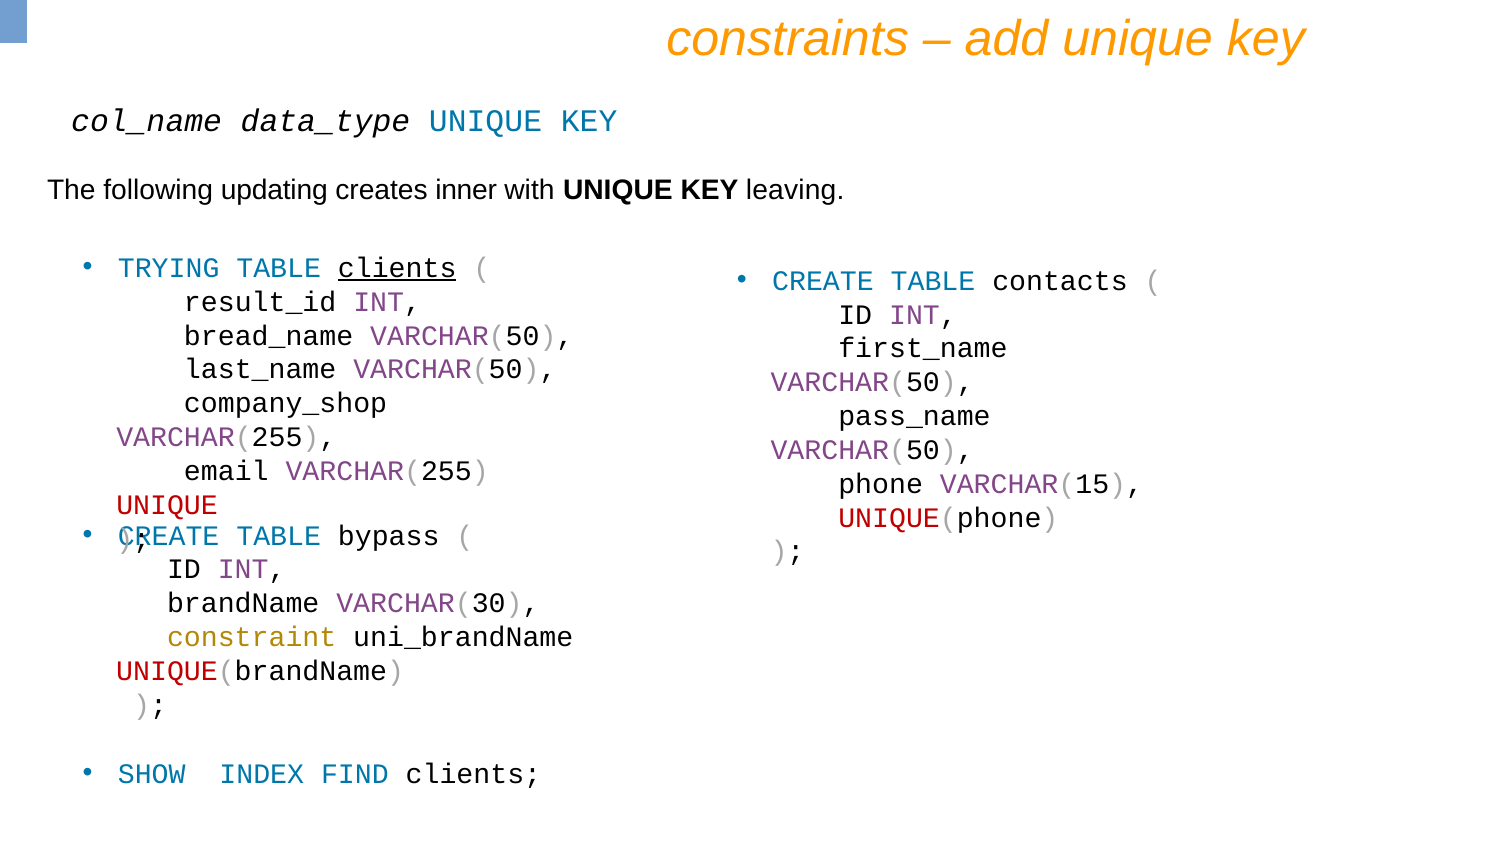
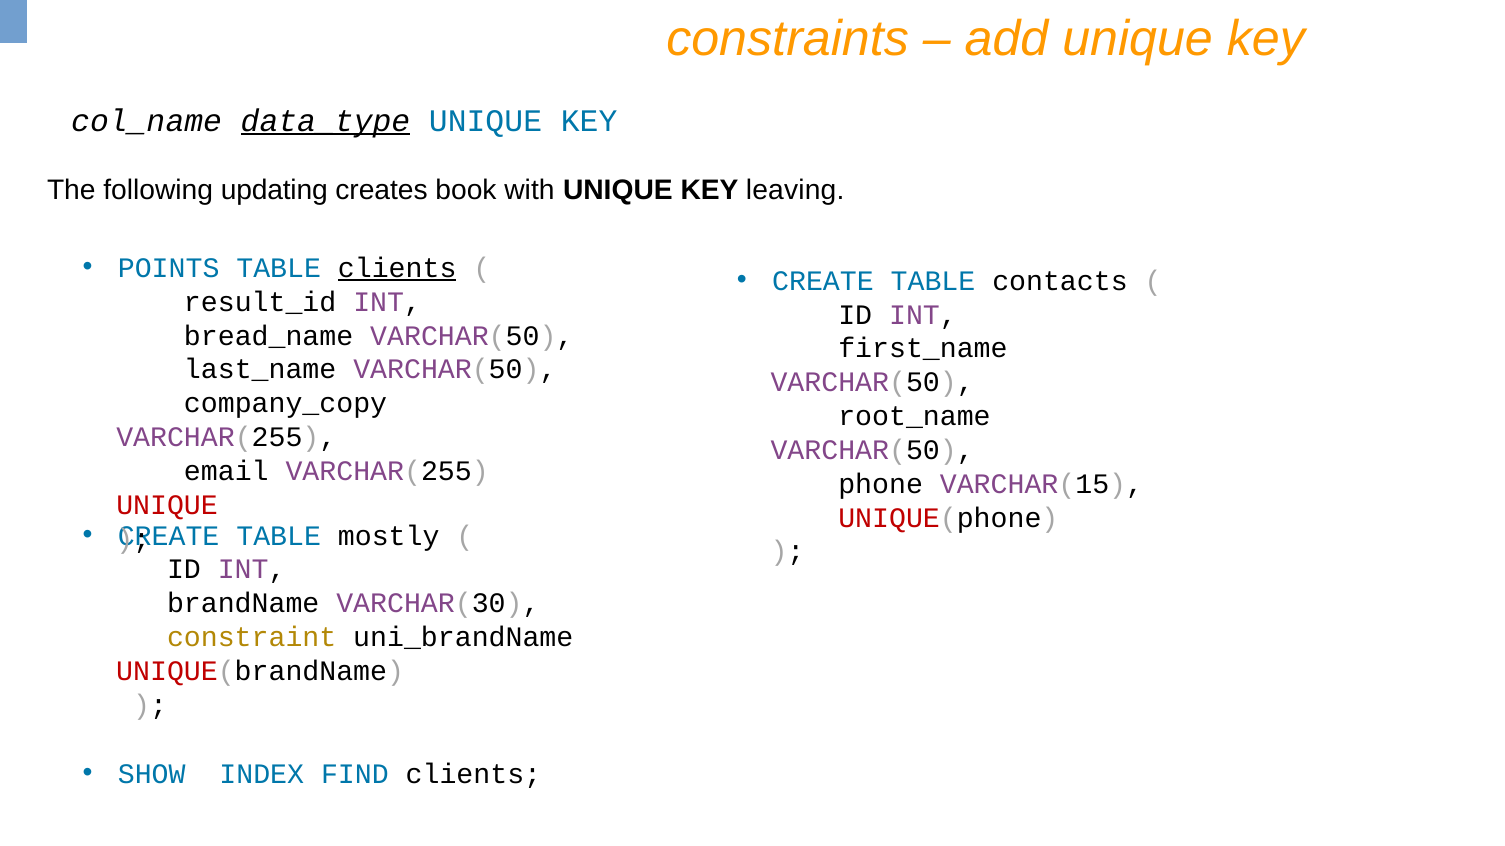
data_type underline: none -> present (325, 121)
inner: inner -> book (466, 190)
TRYING: TRYING -> POINTS (169, 268)
company_shop: company_shop -> company_copy (286, 404)
pass_name: pass_name -> root_name (914, 417)
bypass: bypass -> mostly (389, 536)
